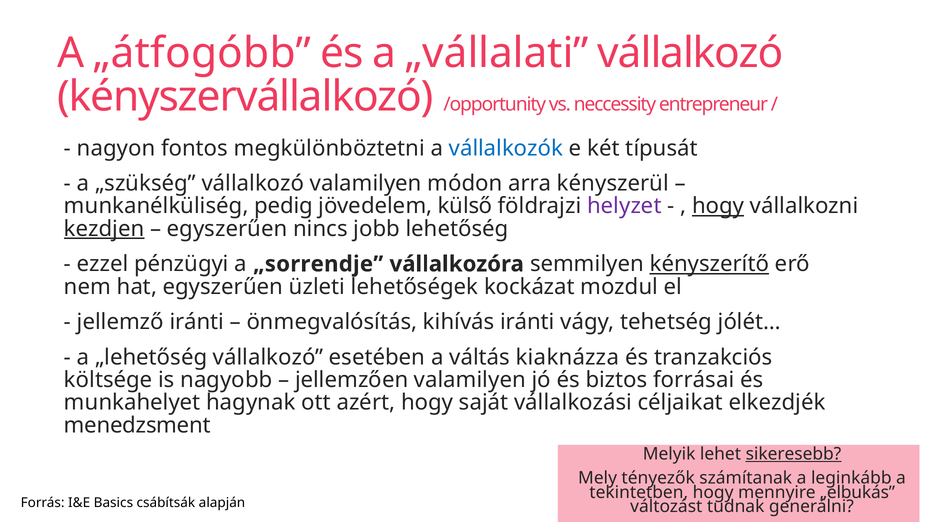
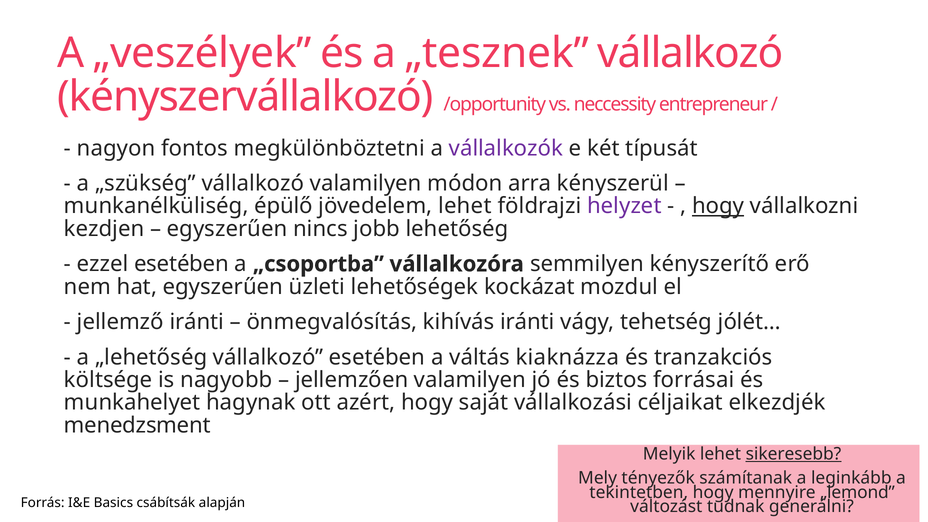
„átfogóbb: „átfogóbb -> „veszélyek (202, 53)
„vállalati: „vállalati -> „tesznek (497, 53)
vállalkozók colour: blue -> purple (506, 148)
pedig: pedig -> épülő (284, 206)
jövedelem külső: külső -> lehet (465, 206)
kezdjen underline: present -> none (104, 229)
ezzel pénzügyi: pénzügyi -> esetében (181, 264)
„sorrendje: „sorrendje -> „csoportba (318, 264)
kényszerítő underline: present -> none (709, 264)
„elbukás: „elbukás -> „lemond (857, 492)
